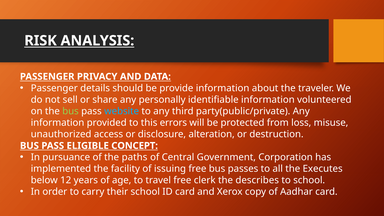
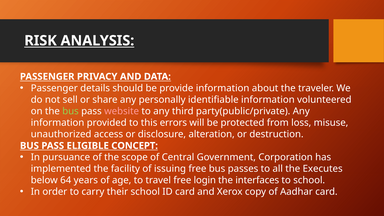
website colour: light blue -> pink (122, 111)
paths: paths -> scope (135, 157)
12: 12 -> 64 (66, 180)
clerk: clerk -> login (205, 180)
describes: describes -> interfaces (257, 180)
